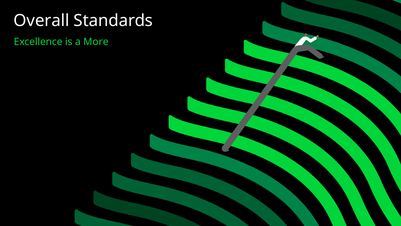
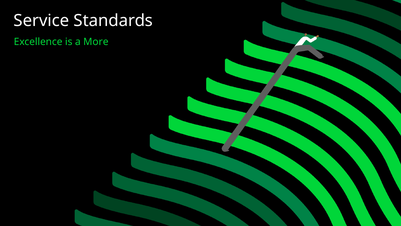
Overall: Overall -> Service (41, 21)
